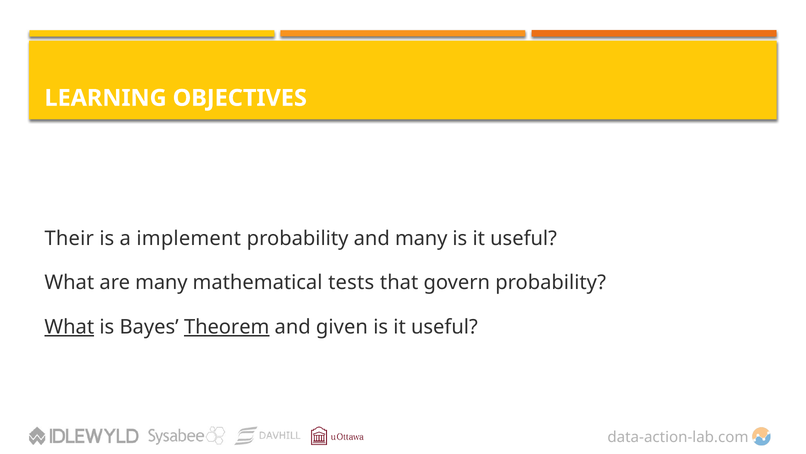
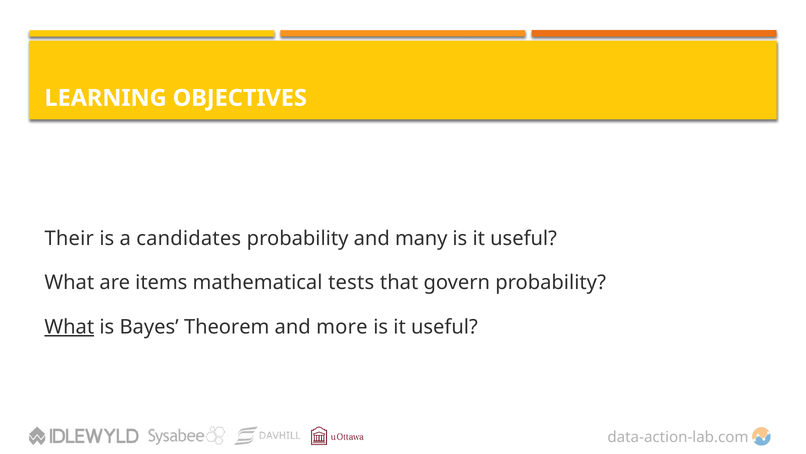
implement: implement -> candidates (189, 238)
are many: many -> items (161, 282)
Theorem underline: present -> none (227, 327)
given: given -> more (342, 327)
